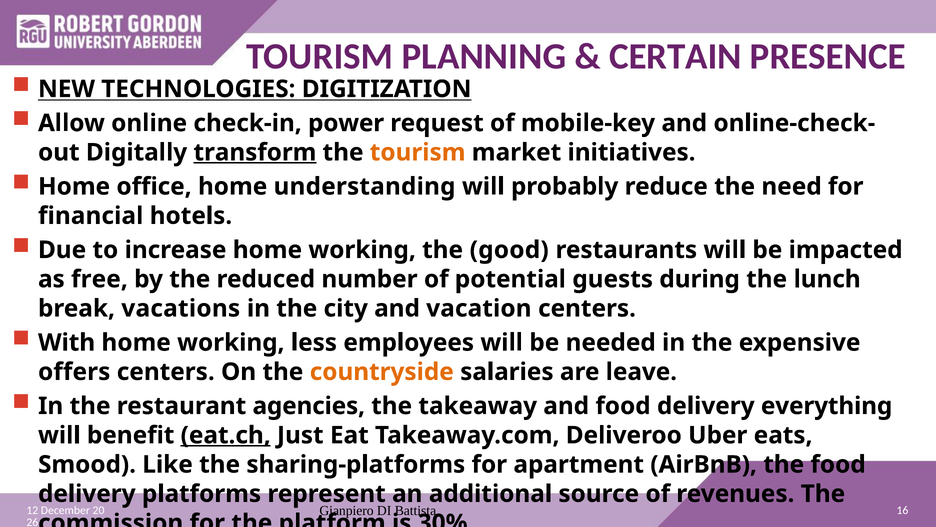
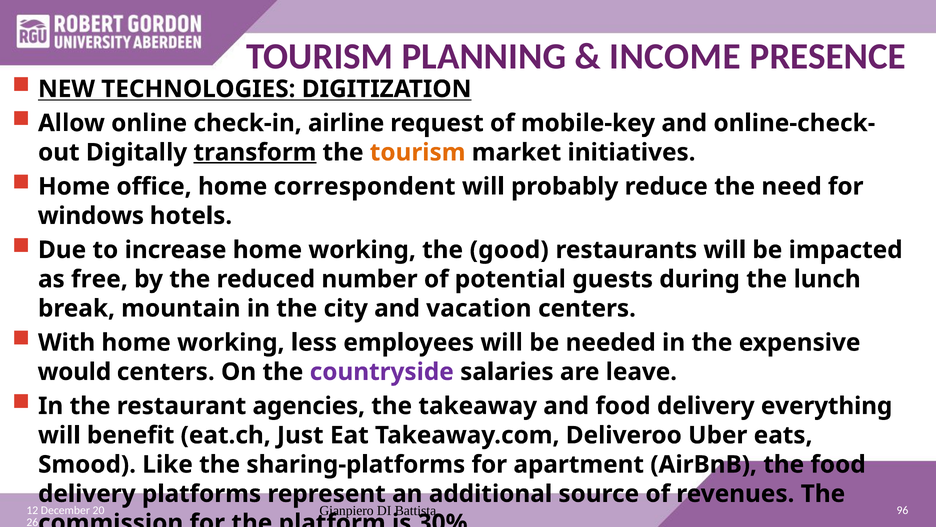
CERTAIN: CERTAIN -> INCOME (675, 56)
power: power -> airline (346, 123)
understanding: understanding -> correspondent (365, 186)
financial: financial -> windows (91, 216)
vacations: vacations -> mountain (181, 308)
offers: offers -> would (74, 372)
countryside colour: orange -> purple (382, 372)
eat.ch underline: present -> none (226, 435)
16: 16 -> 96 (902, 510)
